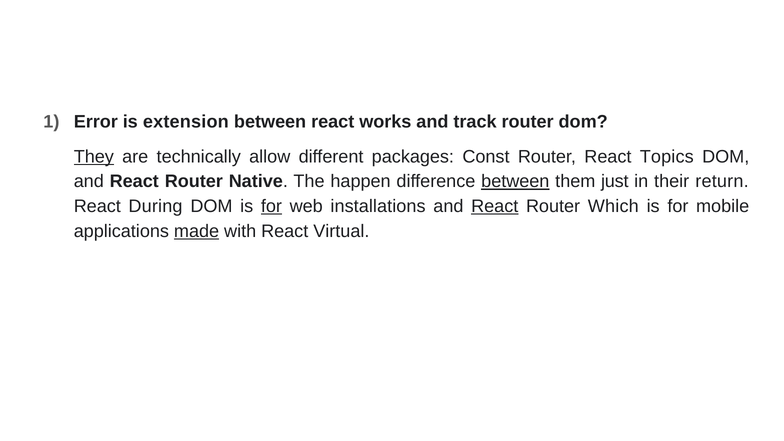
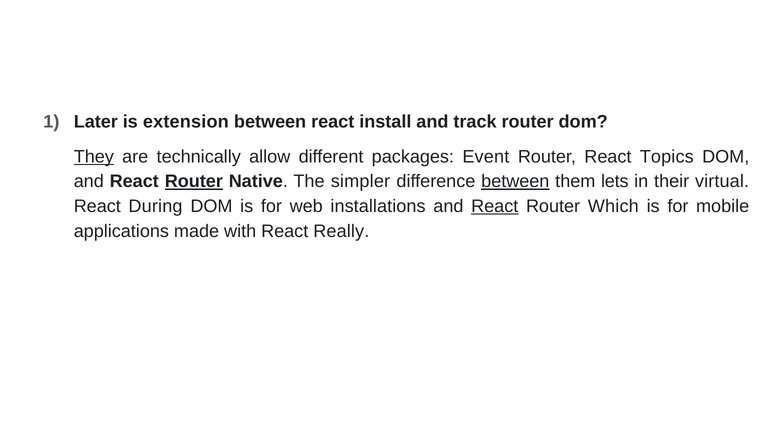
Error: Error -> Later (96, 122)
works: works -> install (385, 122)
Const: Const -> Event (486, 157)
Router underline: none -> present (194, 182)
happen: happen -> simpler (360, 182)
just: just -> lets (615, 182)
return: return -> virtual (722, 182)
for underline: present -> none (271, 206)
made underline: present -> none (197, 231)
Virtual: Virtual -> Really (341, 231)
